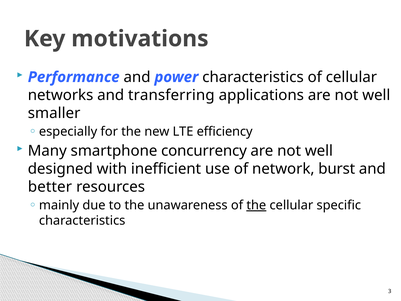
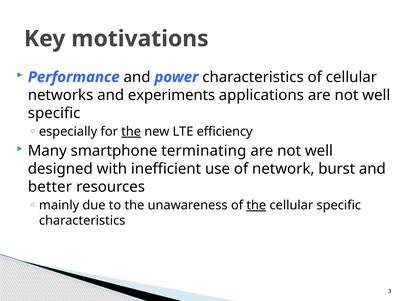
transferring: transferring -> experiments (171, 95)
smaller: smaller -> specific (54, 113)
the underline: none -> present (131, 132)
concurrency: concurrency -> terminating (204, 151)
